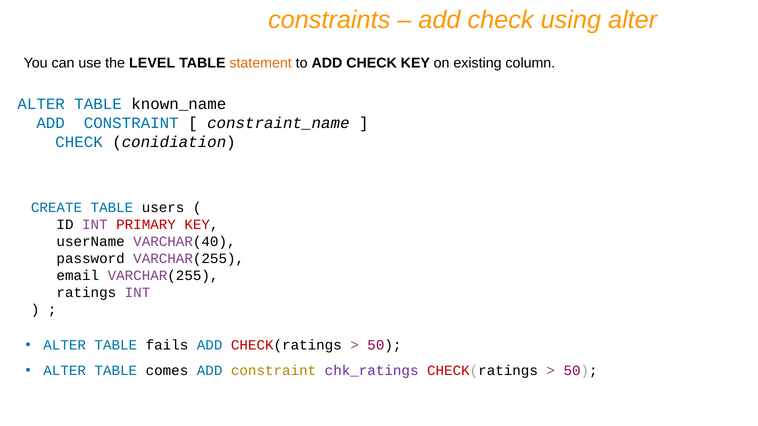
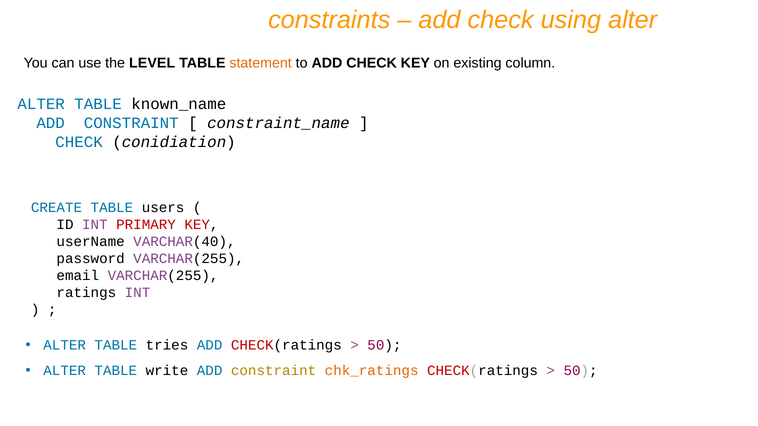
fails: fails -> tries (167, 345)
comes: comes -> write (167, 371)
chk_ratings colour: purple -> orange (372, 371)
